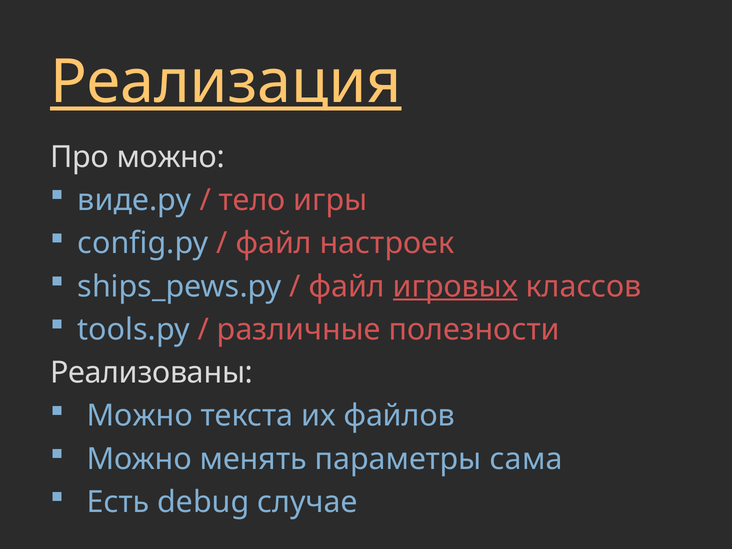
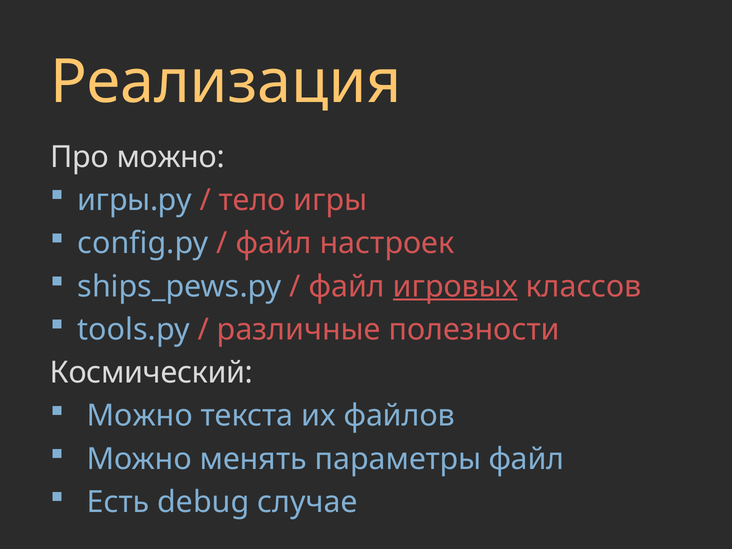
Реализация underline: present -> none (226, 82)
виде.py: виде.py -> игры.py (135, 200)
Реализованы: Реализованы -> Космический (152, 373)
параметры сама: сама -> файл (526, 459)
